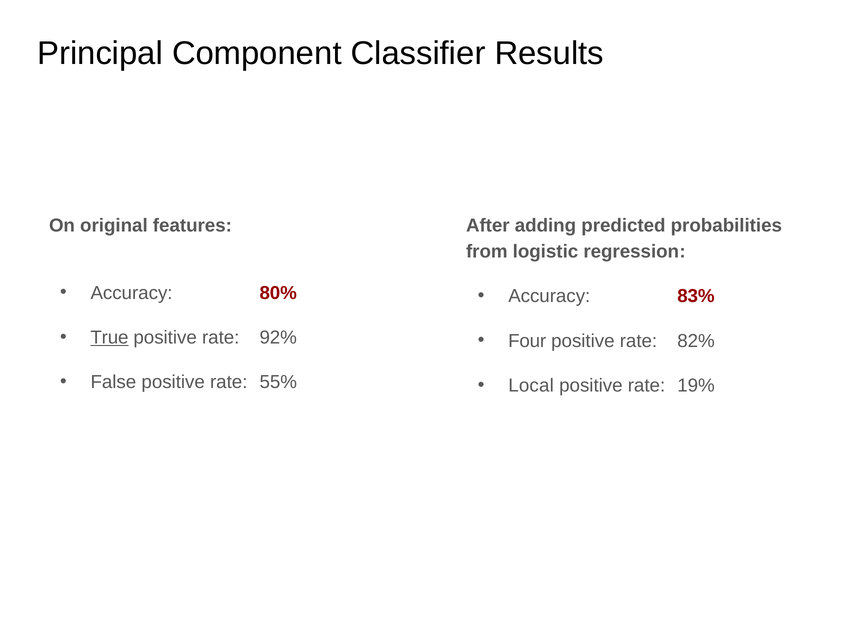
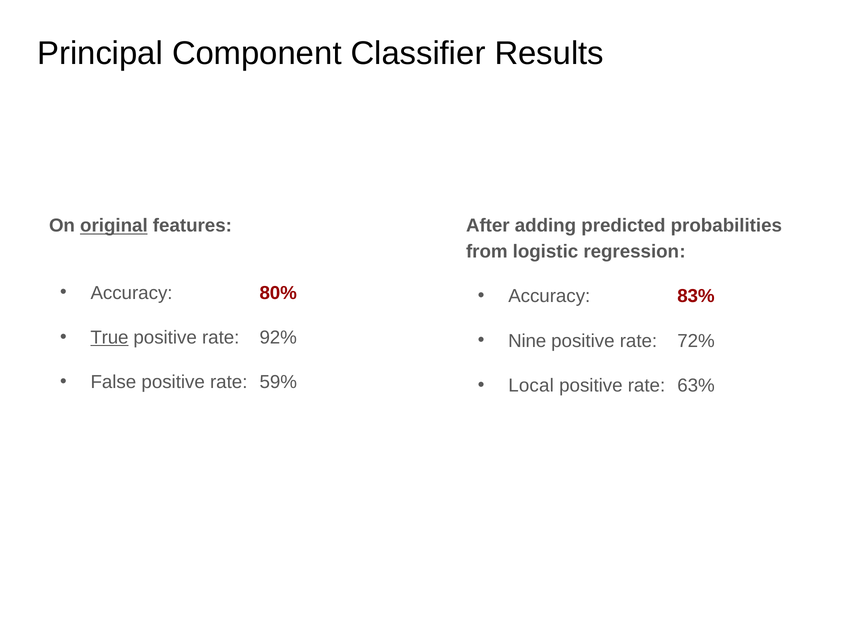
original underline: none -> present (114, 226)
Four: Four -> Nine (527, 341)
82%: 82% -> 72% (696, 341)
55%: 55% -> 59% (278, 383)
19%: 19% -> 63% (696, 386)
